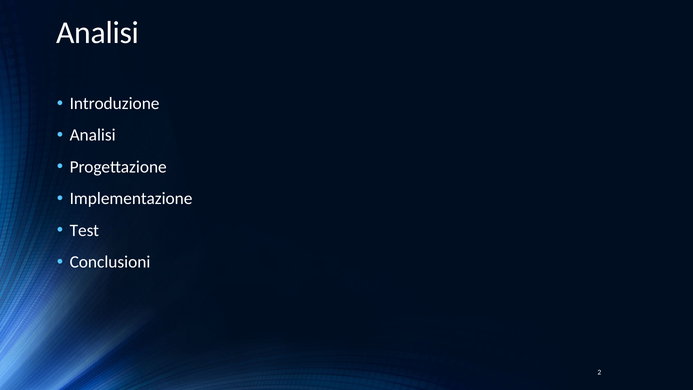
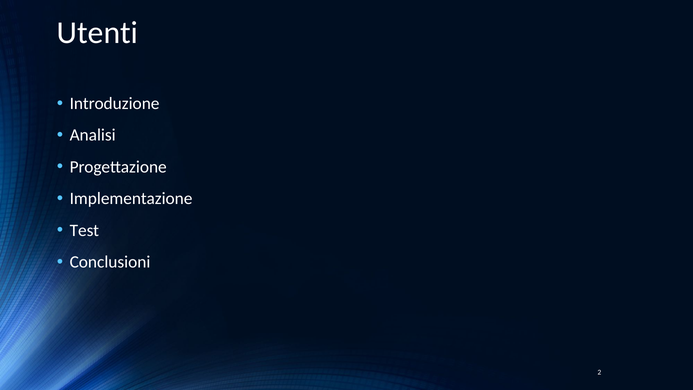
Analisi: Analisi -> Utenti (98, 33)
